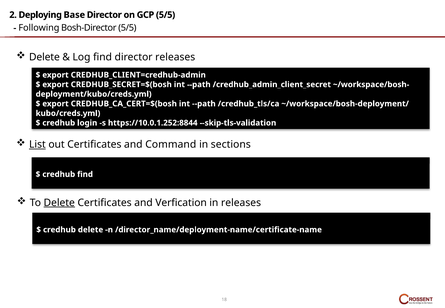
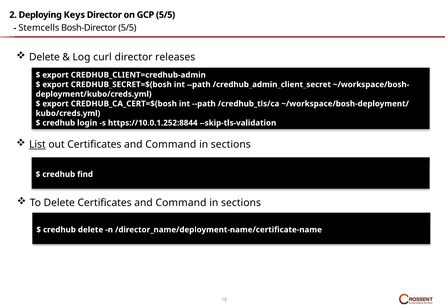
Base: Base -> Keys (74, 15)
Following: Following -> Stemcells (39, 28)
Log find: find -> curl (102, 57)
Delete underline: present -> none (59, 203)
Verfication: Verfication -> Command (181, 203)
releases: releases -> sections (241, 203)
